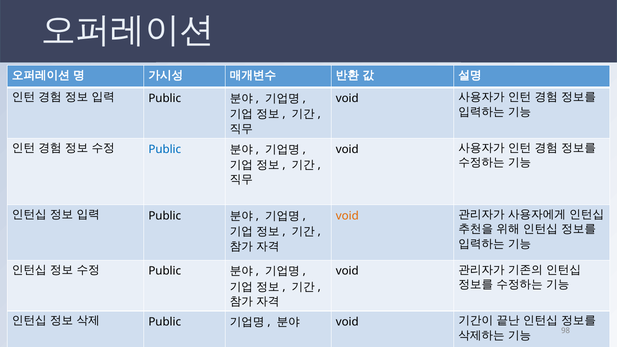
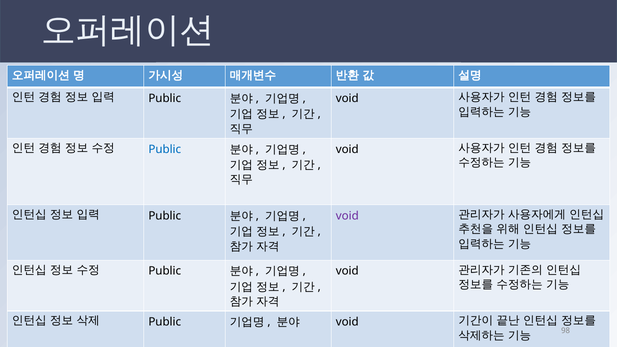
void colour: orange -> purple (347, 216)
